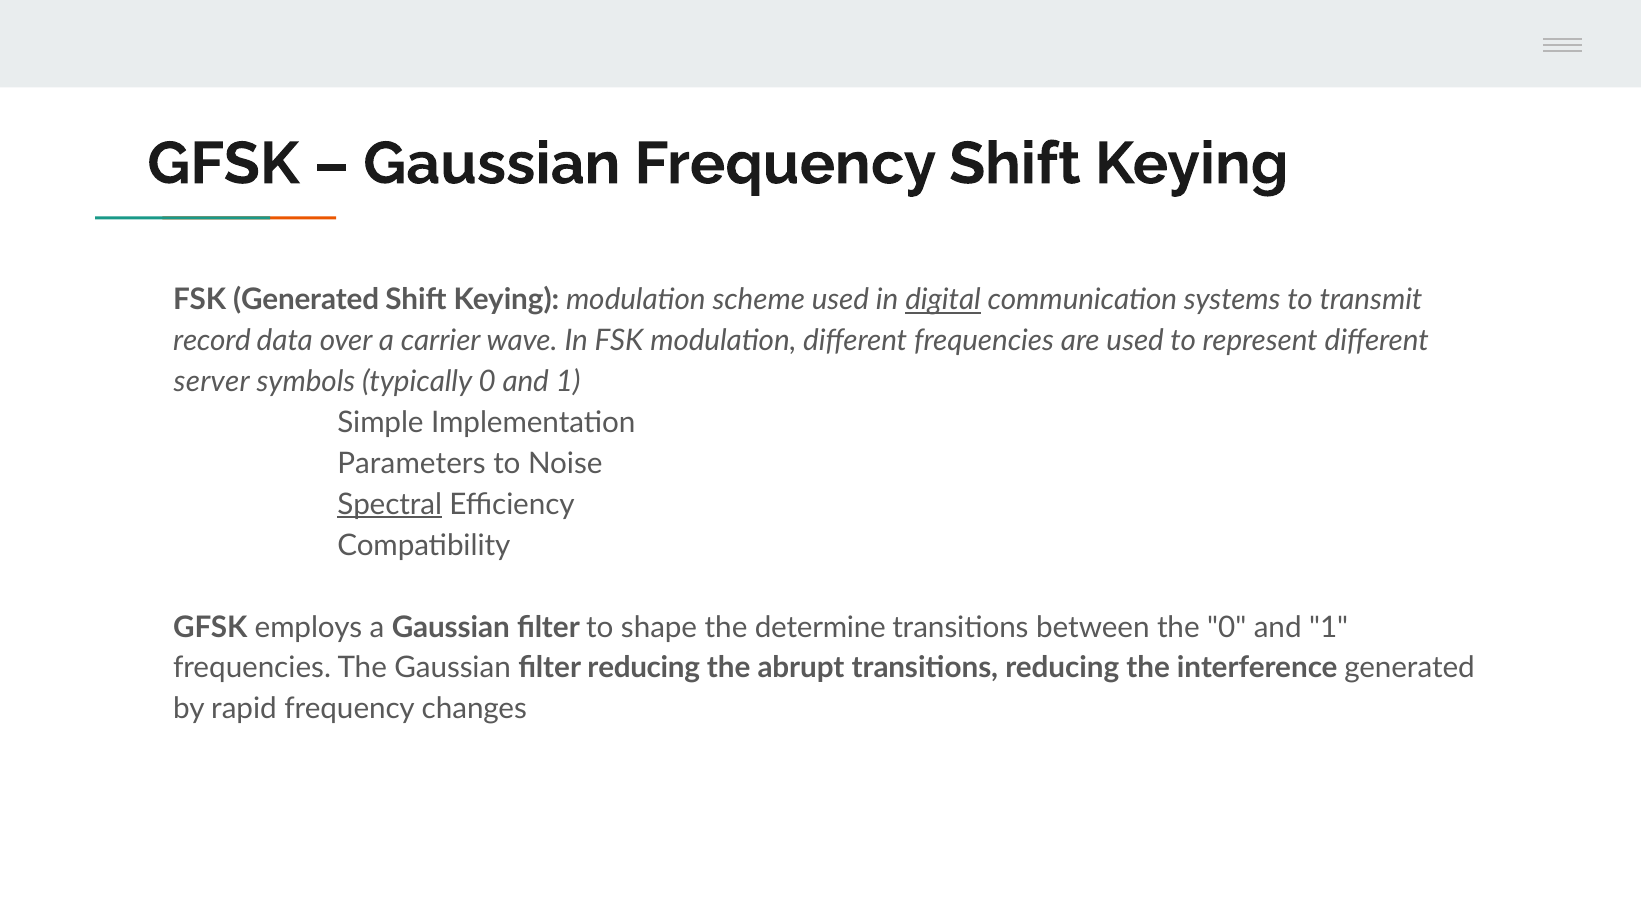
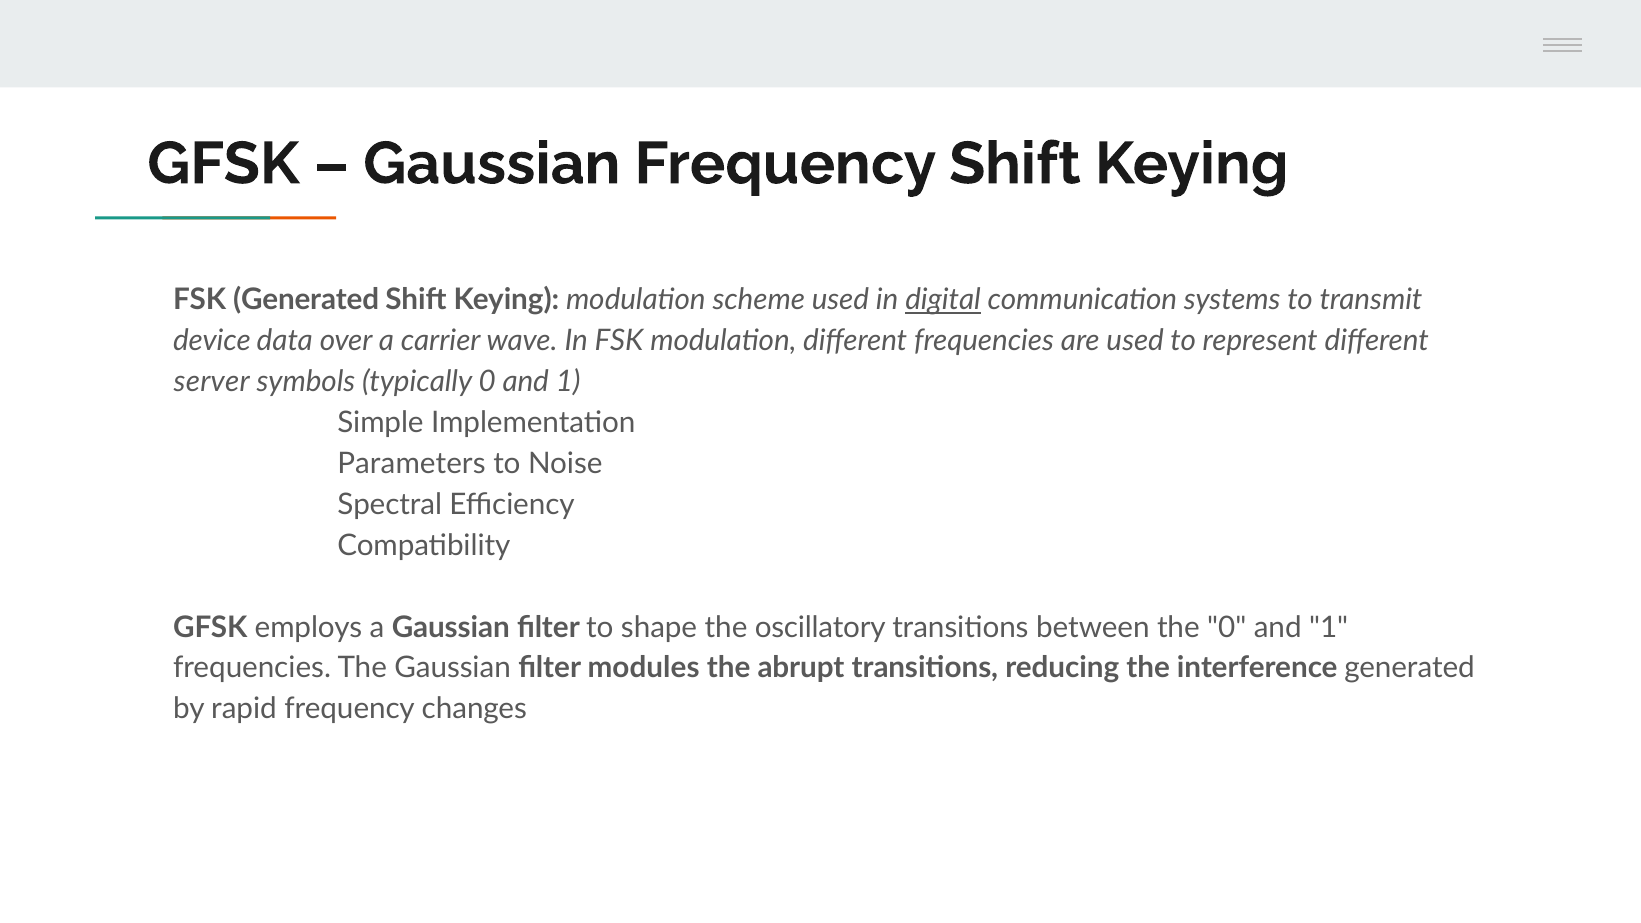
record: record -> device (212, 341)
Spectral underline: present -> none (390, 505)
determine: determine -> oscillatory (820, 627)
filter reducing: reducing -> modules (644, 668)
